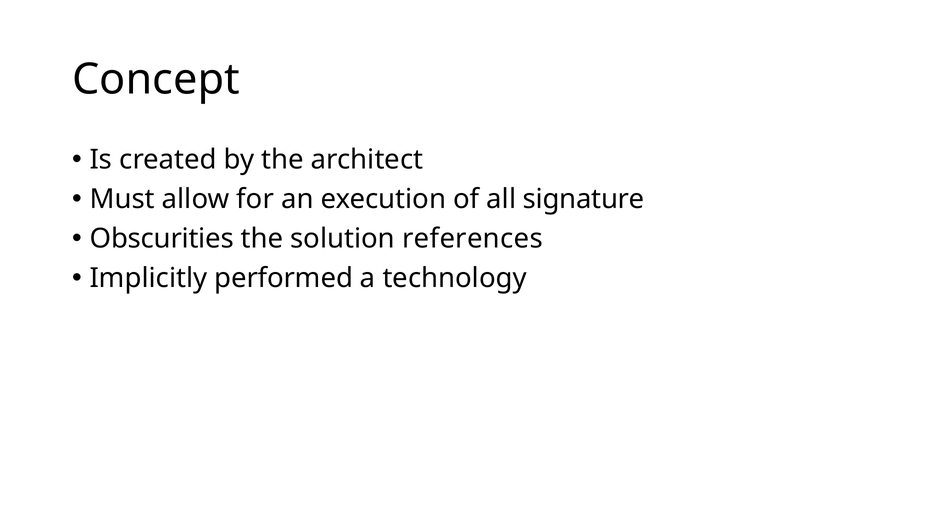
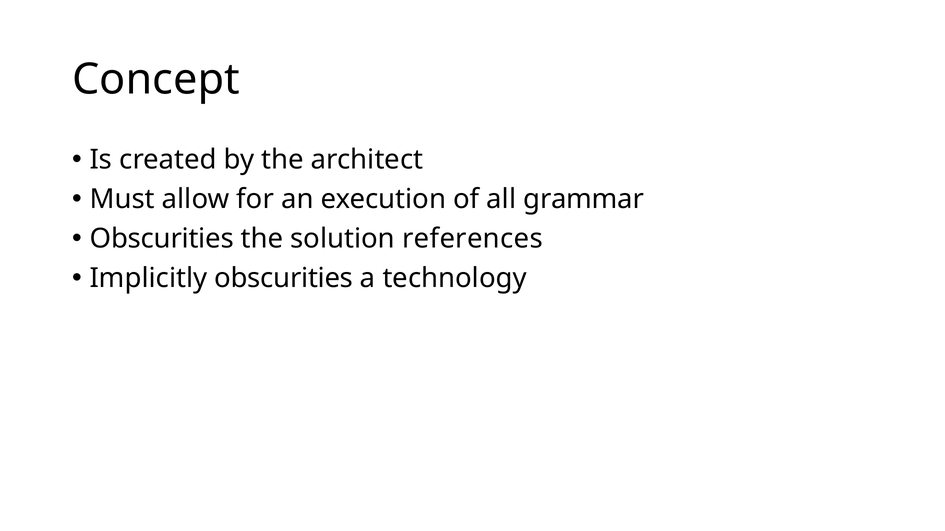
signature: signature -> grammar (584, 199)
Implicitly performed: performed -> obscurities (284, 279)
